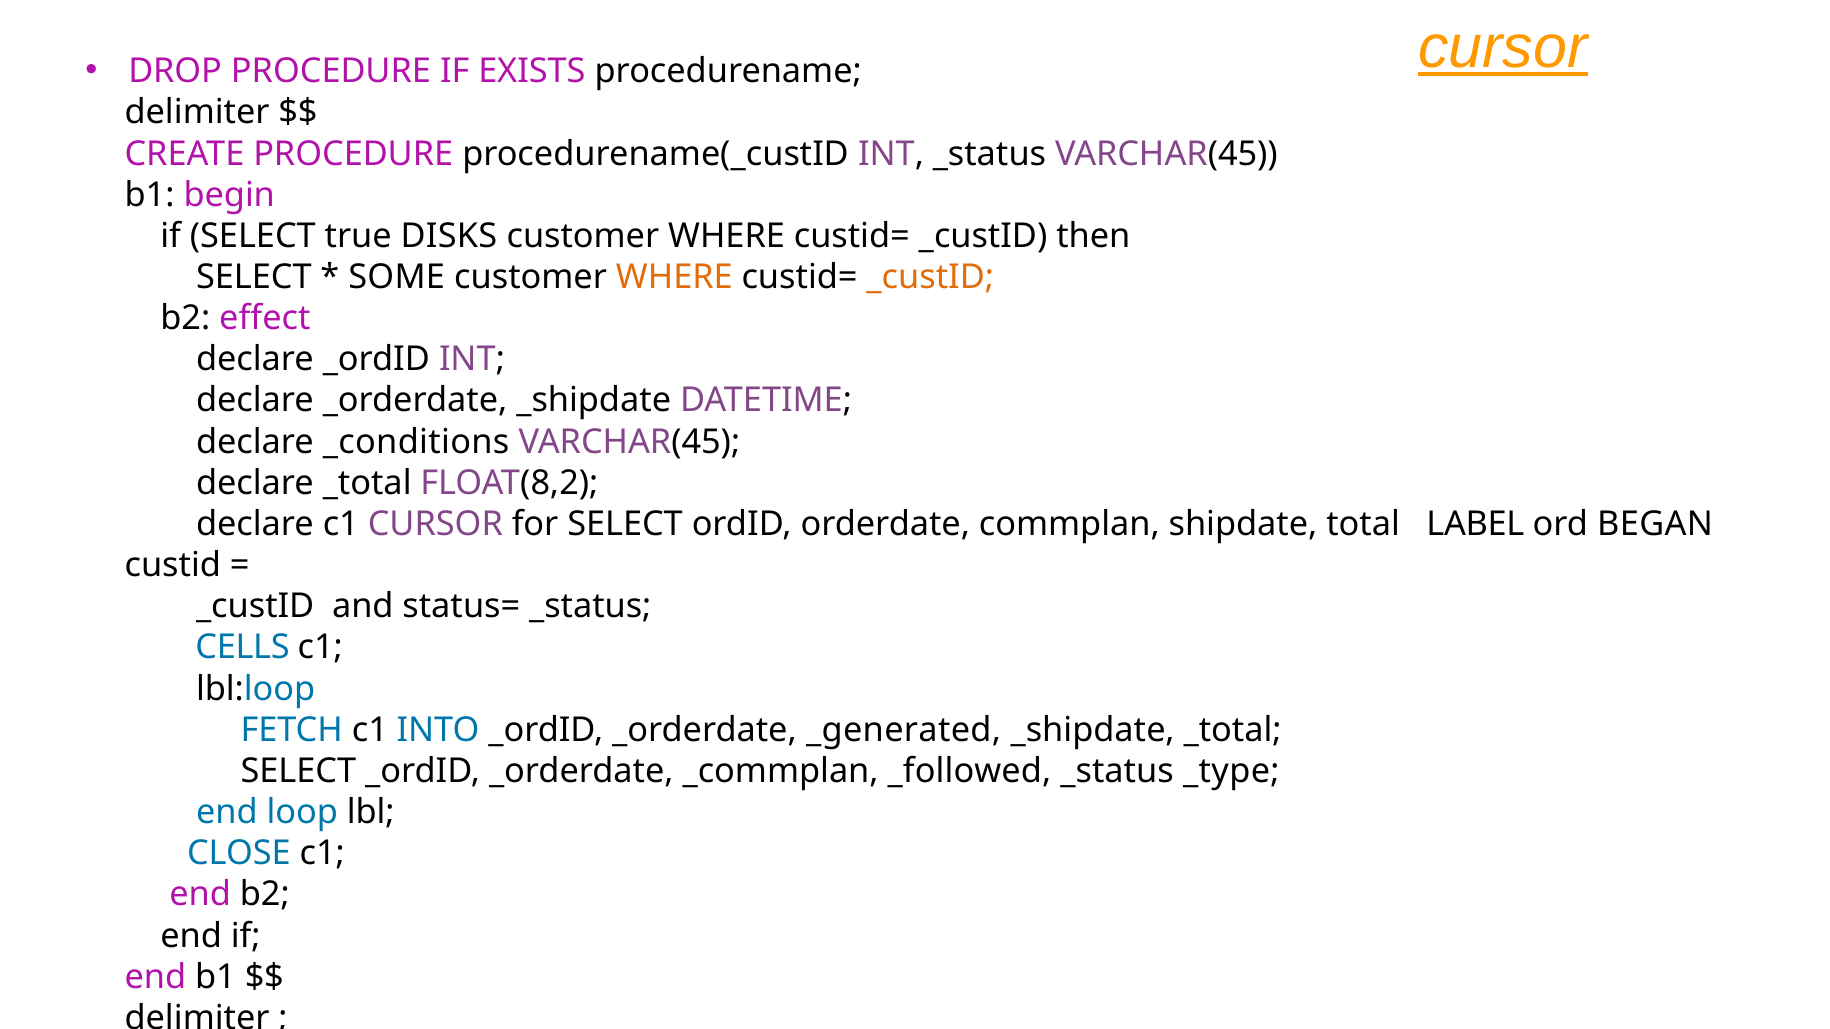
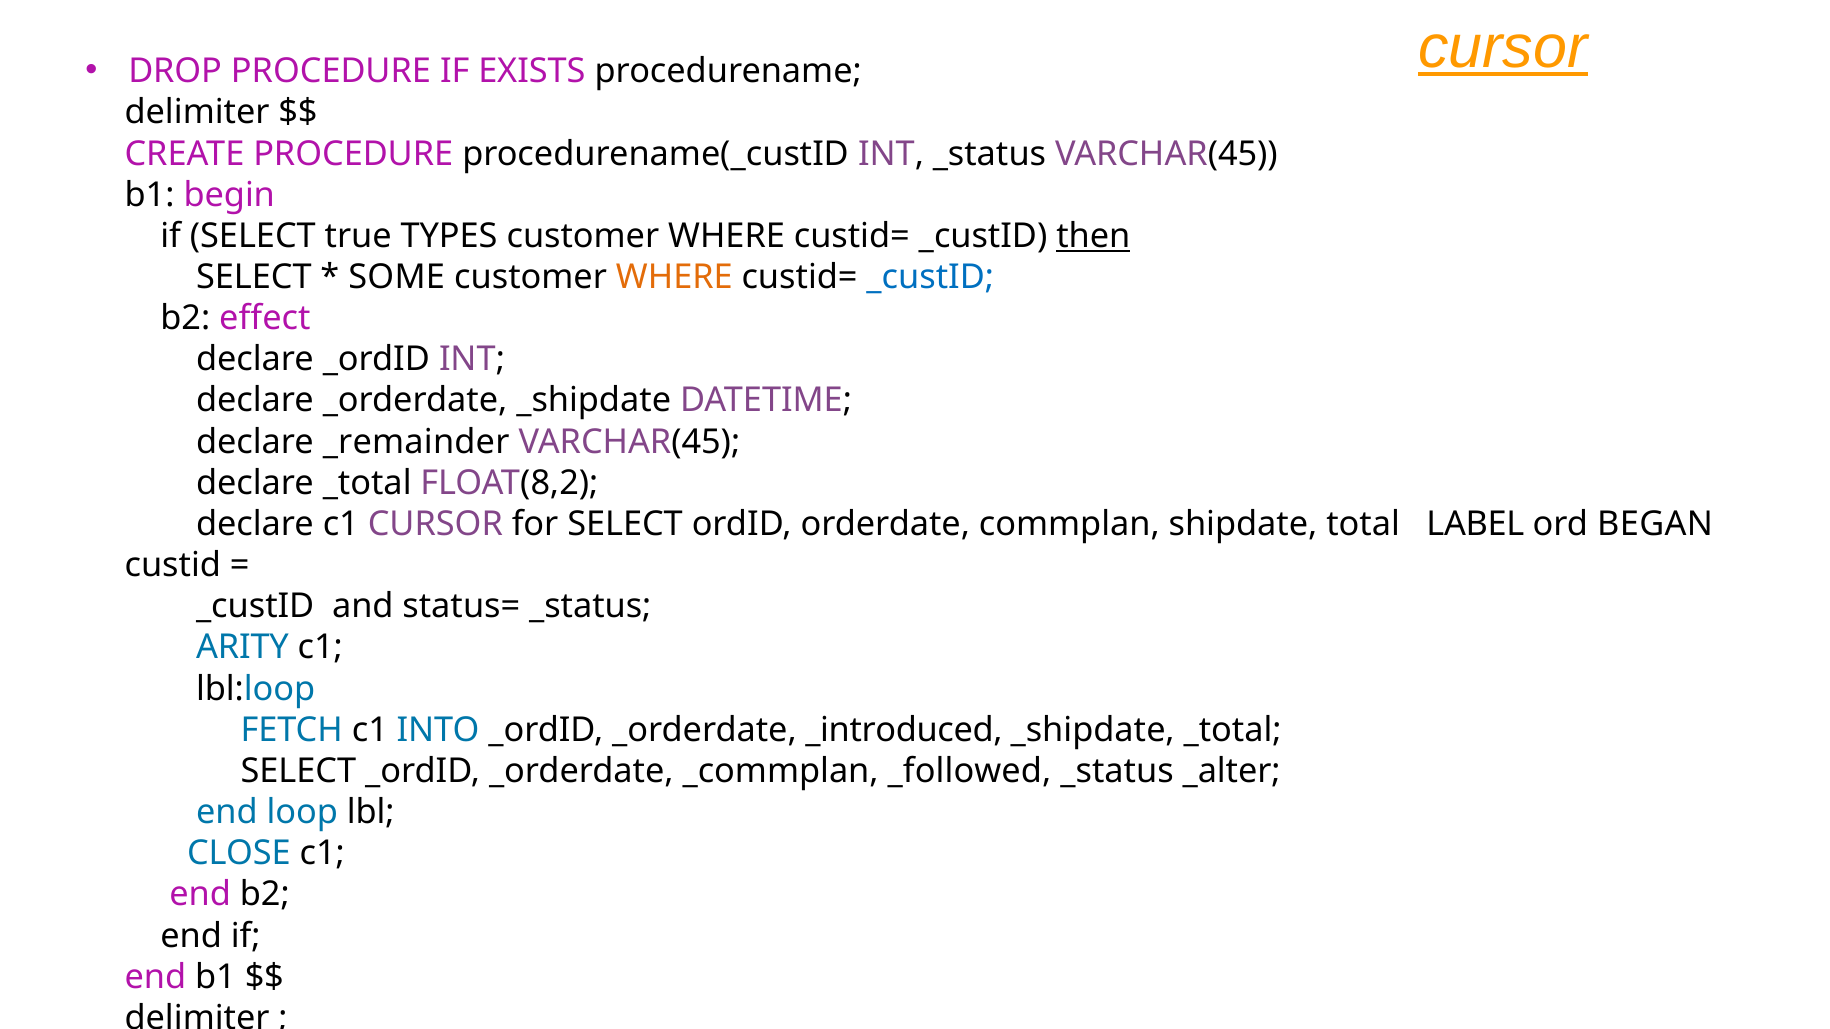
DISKS: DISKS -> TYPES (449, 236)
then underline: none -> present (1093, 236)
_custID colour: orange -> blue (930, 277)
_conditions: _conditions -> _remainder (416, 442)
CELLS: CELLS -> ARITY (242, 648)
_generated: _generated -> _introduced (904, 730)
_type: _type -> _alter (1232, 771)
